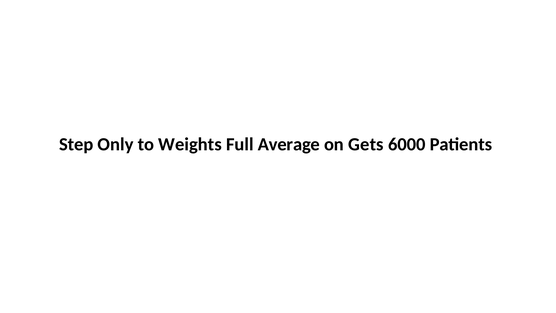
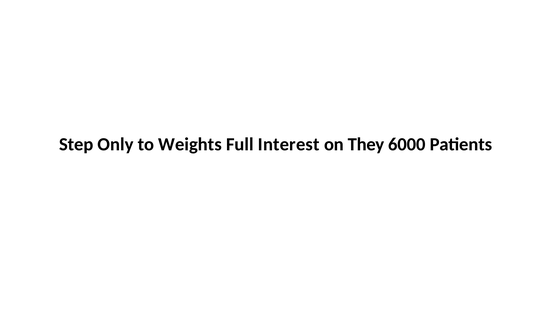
Average: Average -> Interest (289, 144)
Gets: Gets -> They (366, 144)
